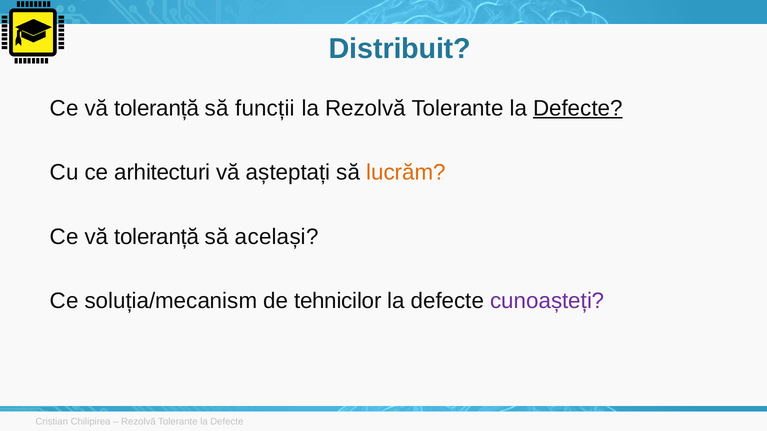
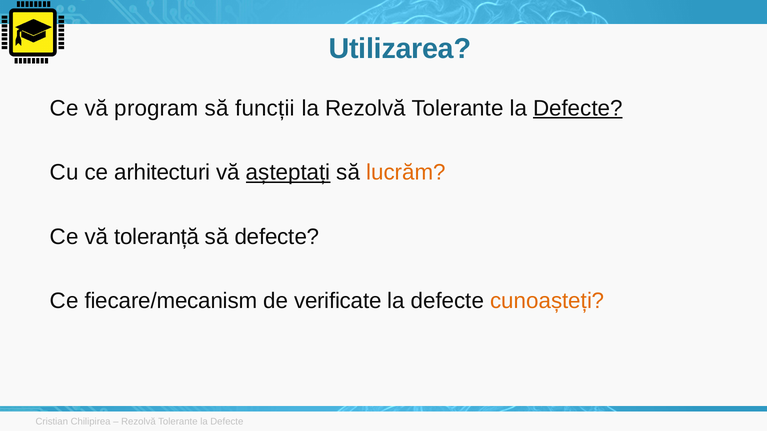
Distribuit: Distribuit -> Utilizarea (400, 49)
toleranță: toleranță -> program (157, 108)
așteptați underline: none -> present (288, 173)
să același: același -> defecte (277, 237)
soluția/mecanism: soluția/mecanism -> fiecare/mecanism (171, 301)
tehnicilor: tehnicilor -> verificate (338, 301)
cunoașteți colour: purple -> orange (547, 301)
